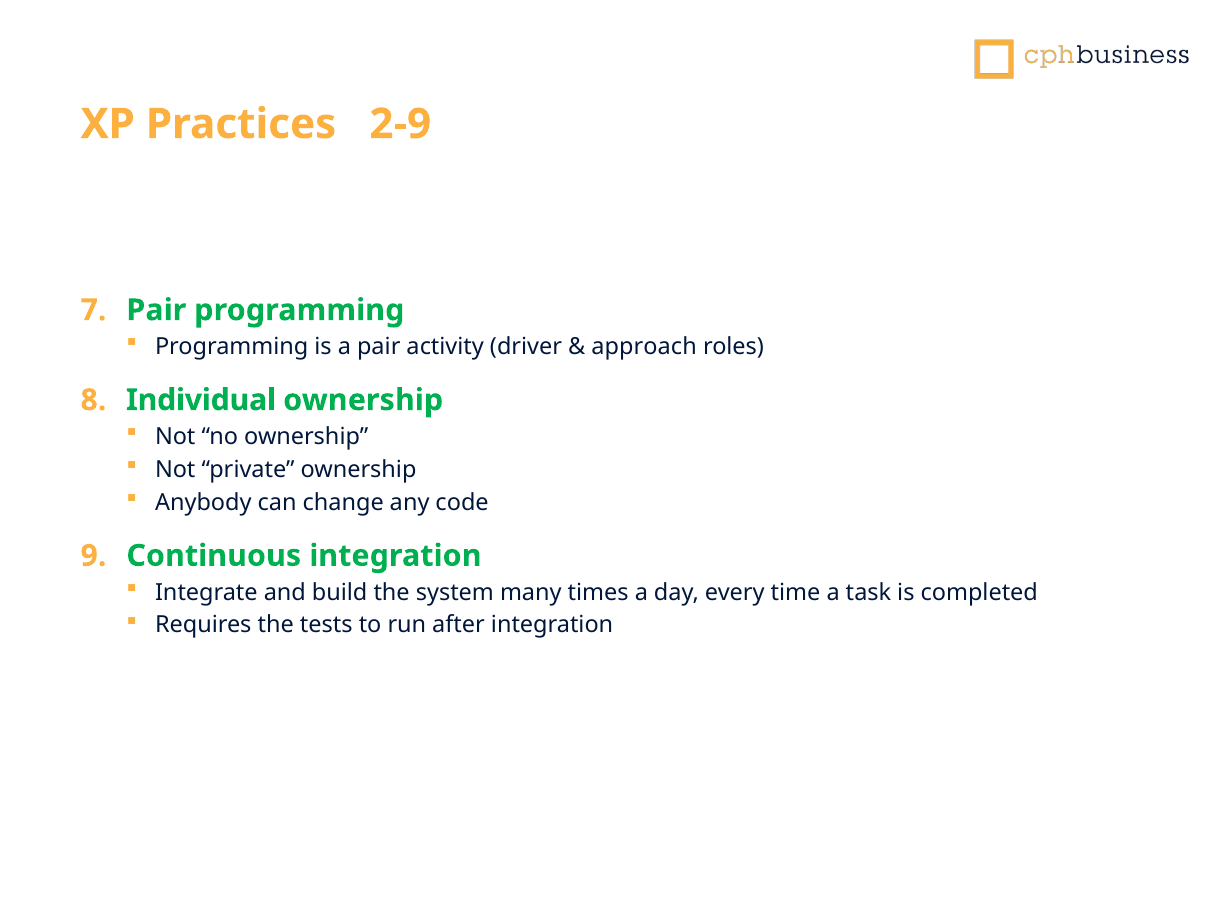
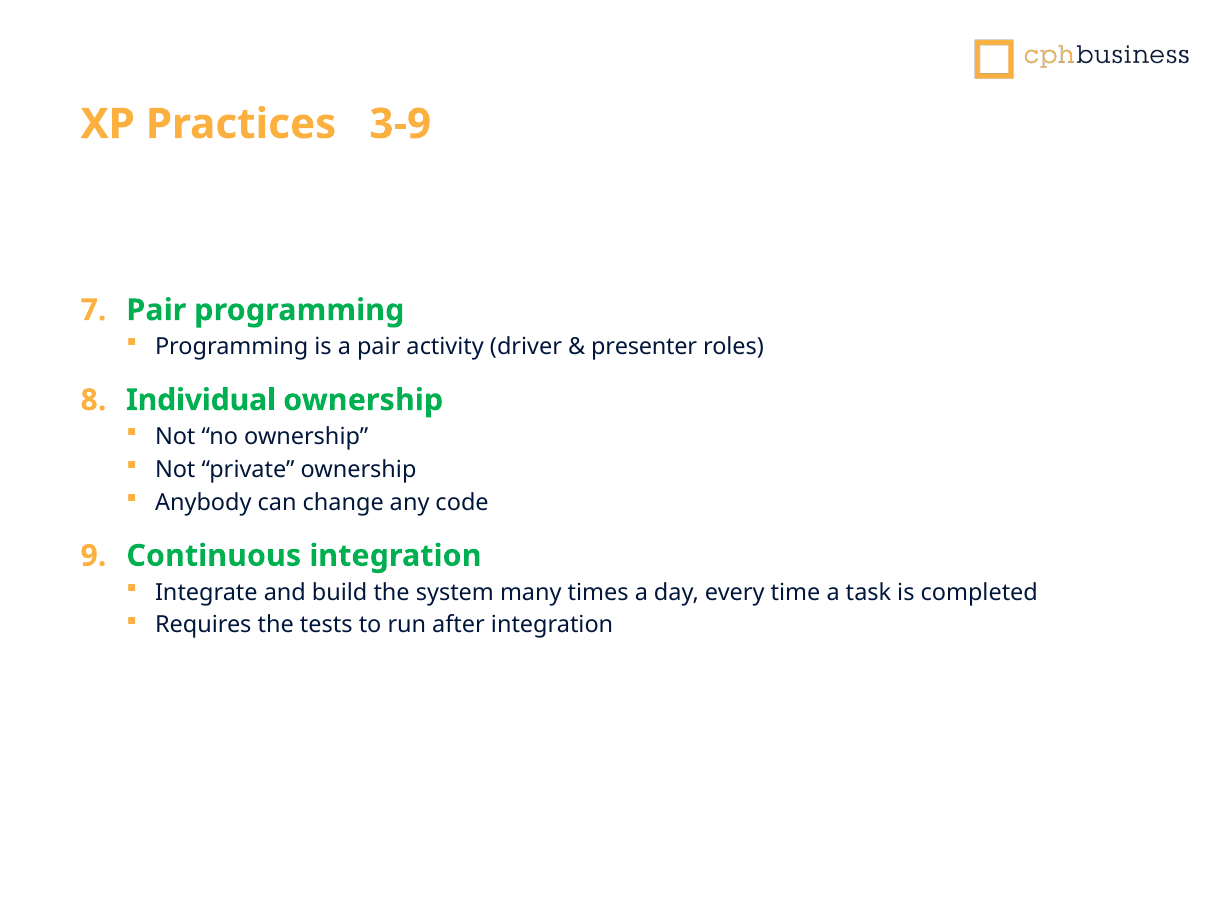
2-9: 2-9 -> 3-9 (400, 124)
approach: approach -> presenter (644, 347)
